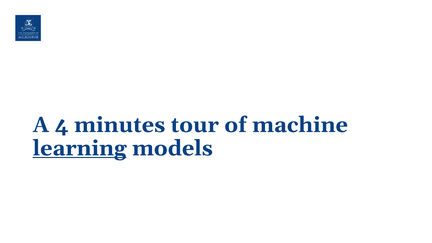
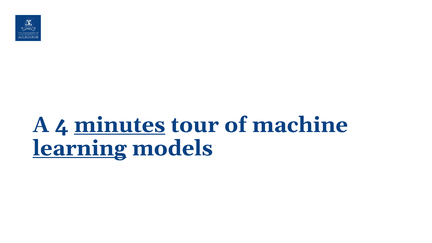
minutes underline: none -> present (120, 125)
